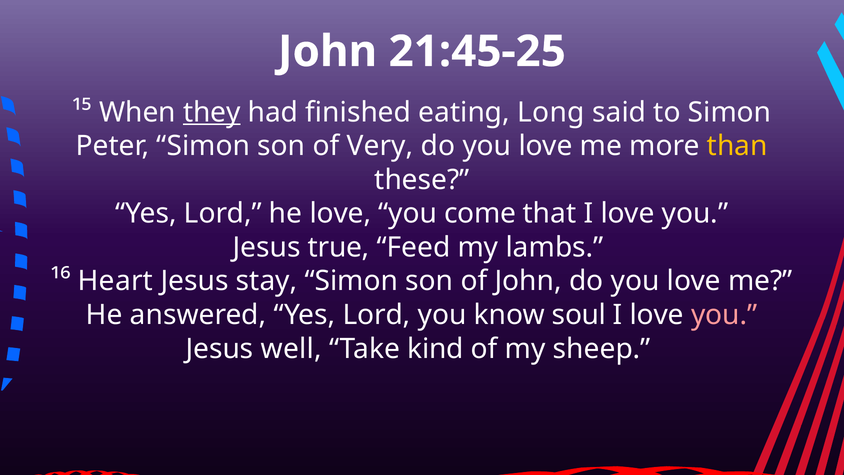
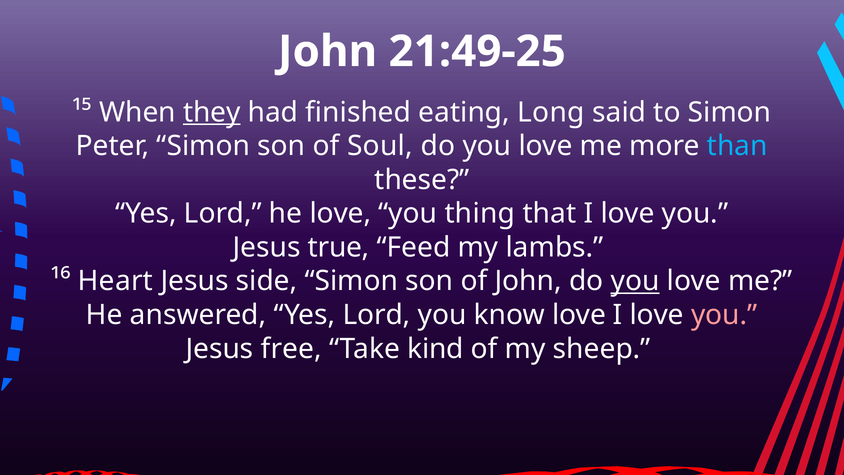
21:45-25: 21:45-25 -> 21:49-25 (477, 52)
Very: Very -> Soul (380, 146)
than colour: yellow -> light blue (737, 146)
come: come -> thing (480, 213)
stay: stay -> side (267, 281)
you underline: none -> present (635, 281)
know soul: soul -> love (579, 315)
well: well -> free (291, 349)
